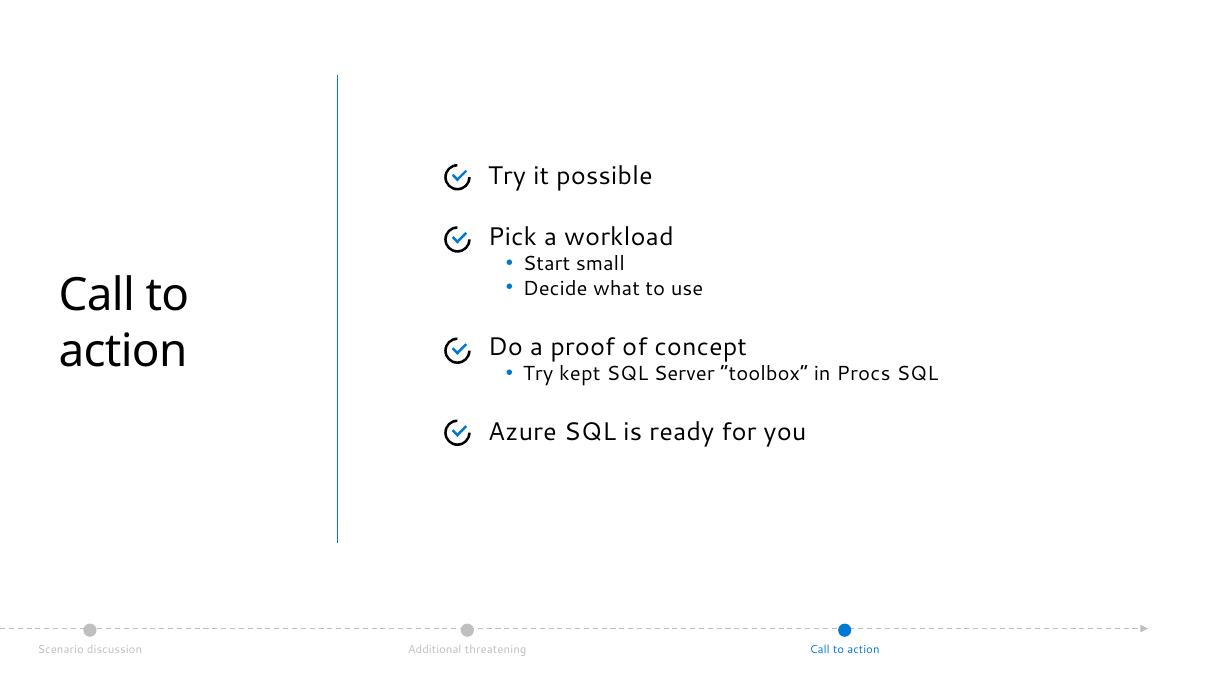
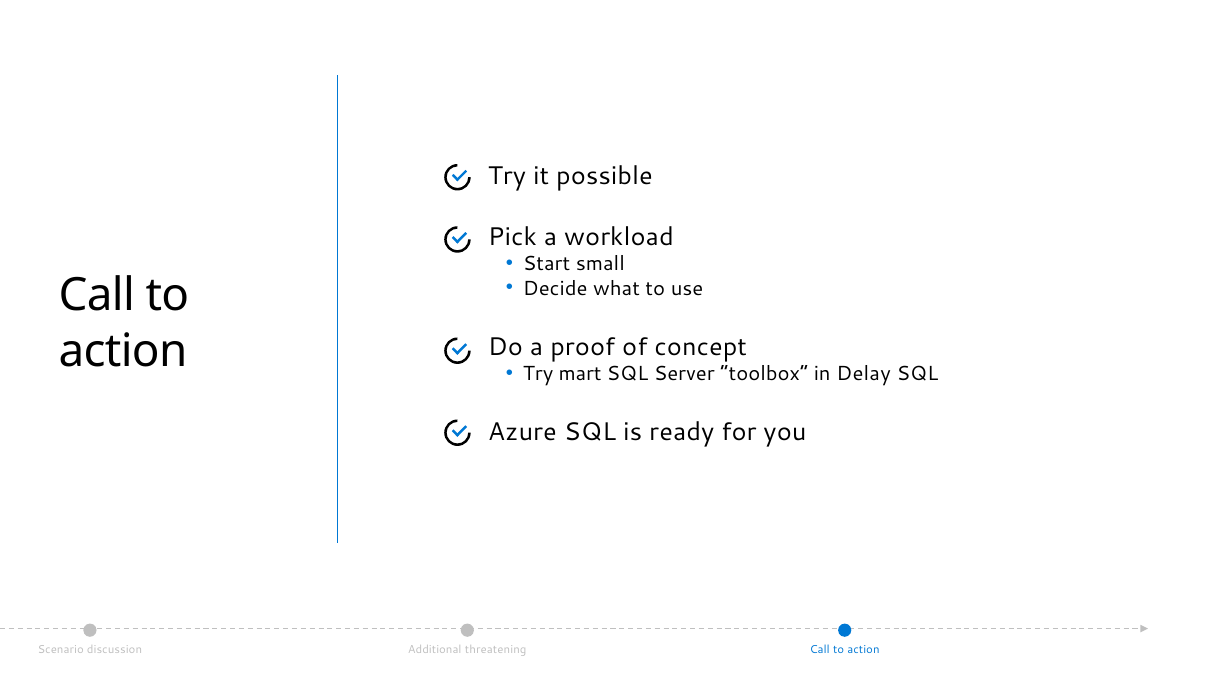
kept: kept -> mart (580, 374)
Procs: Procs -> Delay (864, 374)
